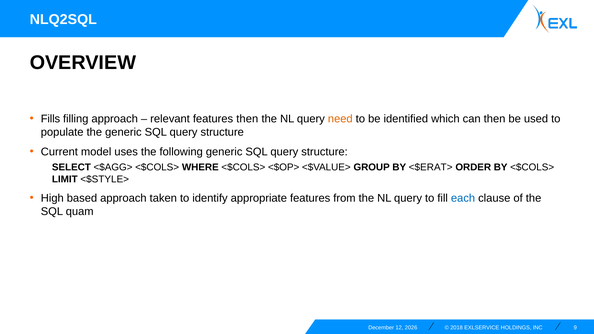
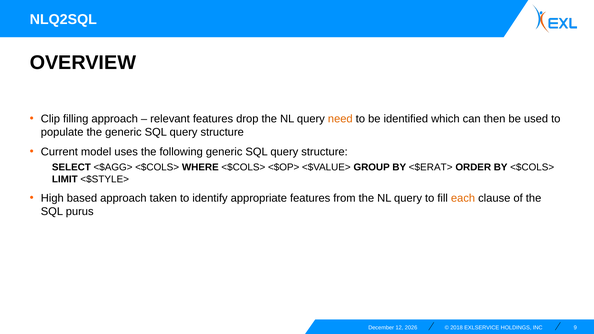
Fills: Fills -> Clip (50, 119)
features then: then -> drop (247, 119)
each colour: blue -> orange (463, 198)
quam: quam -> purus (80, 212)
